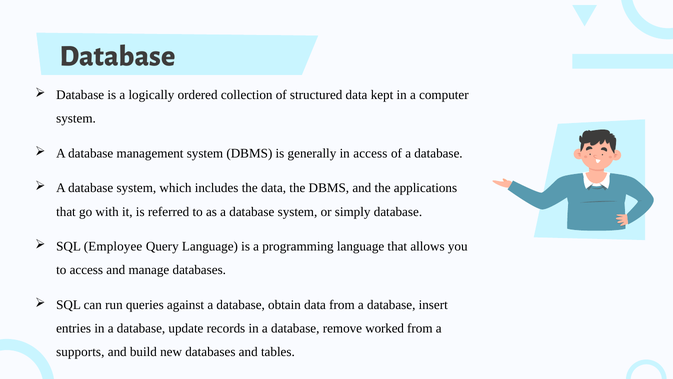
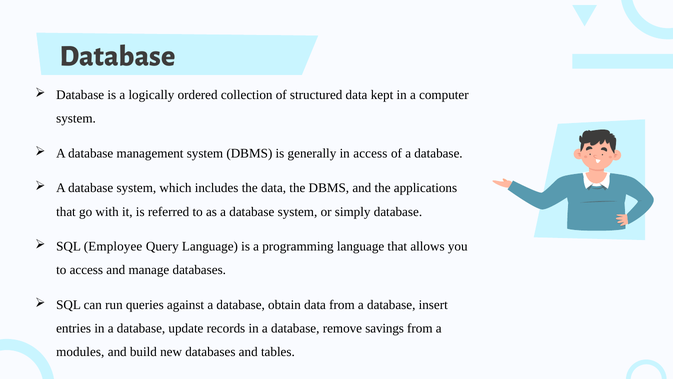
worked: worked -> savings (385, 328)
supports: supports -> modules (80, 352)
